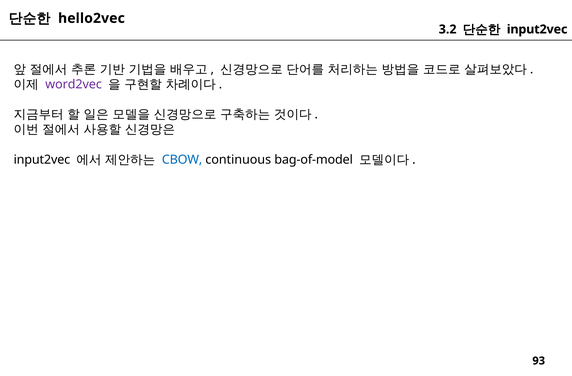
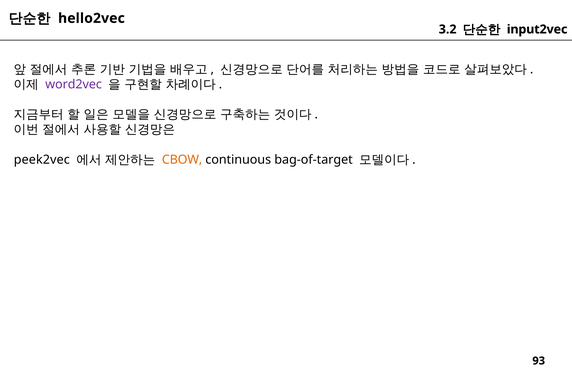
input2vec: input2vec -> peek2vec (42, 159)
CBOW colour: blue -> orange (182, 159)
bag-of-model: bag-of-model -> bag-of-target (314, 159)
